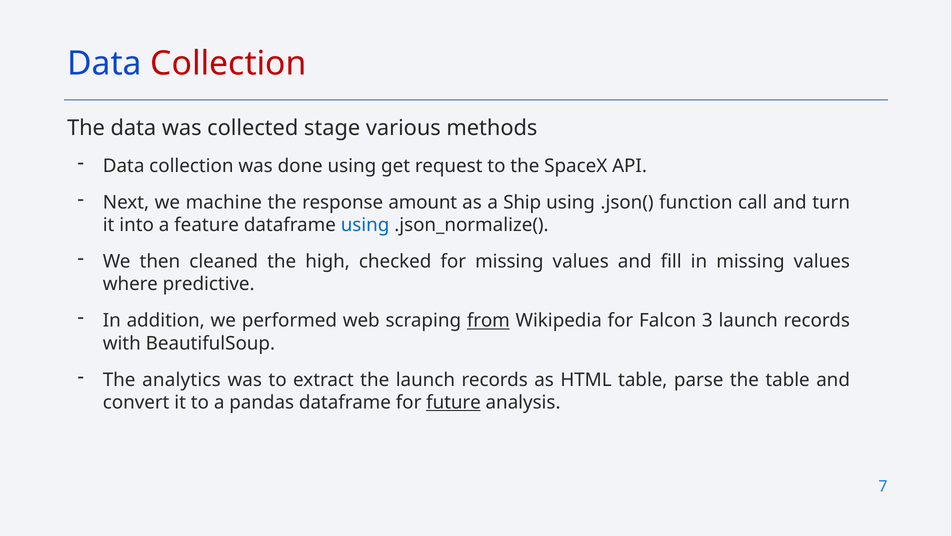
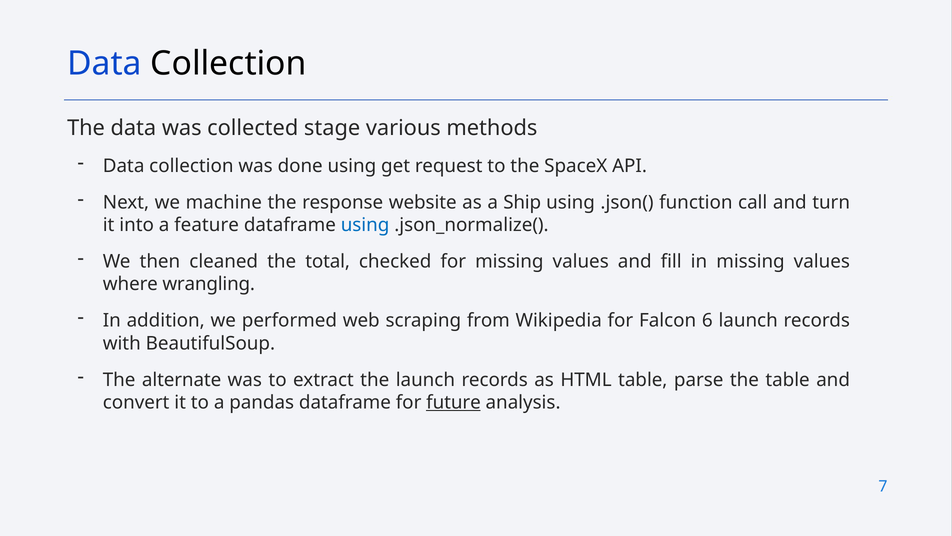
Collection colour: red -> black (229, 64)
amount: amount -> website (423, 202)
high: high -> total (328, 261)
predictive: predictive -> wrangling (209, 284)
from underline: present -> none (488, 320)
3: 3 -> 6 (707, 320)
analytics: analytics -> alternate (182, 380)
